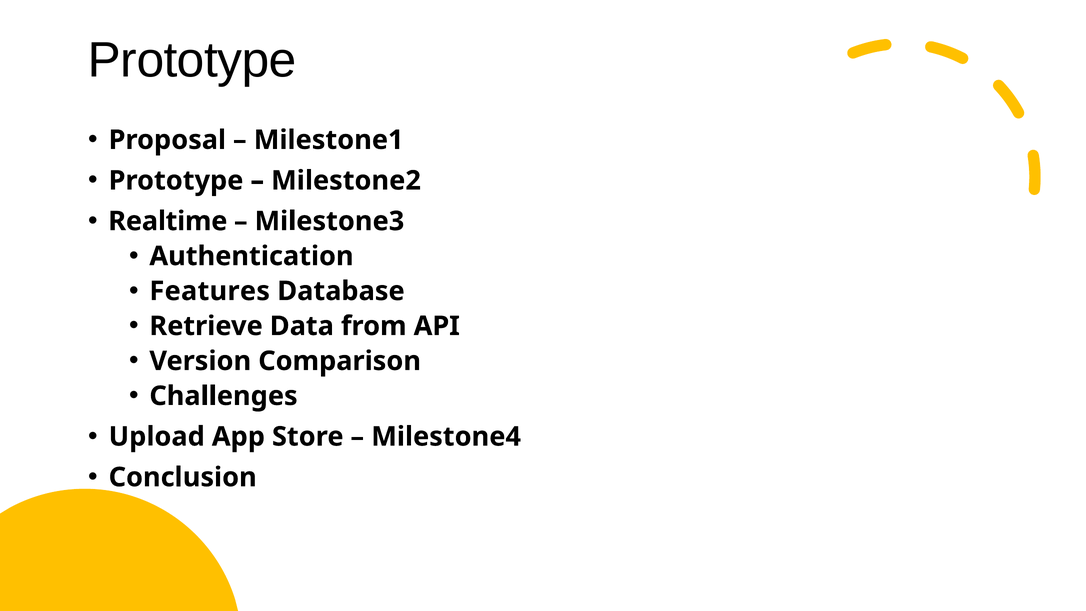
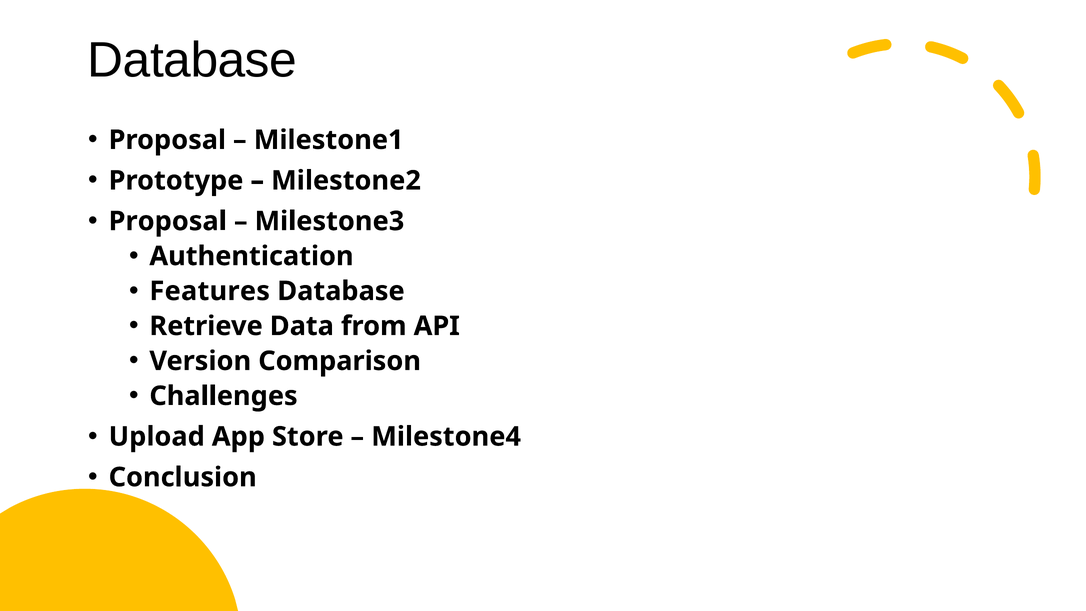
Prototype: Prototype -> Database (192, 60)
Realtime: Realtime -> Proposal (168, 221)
